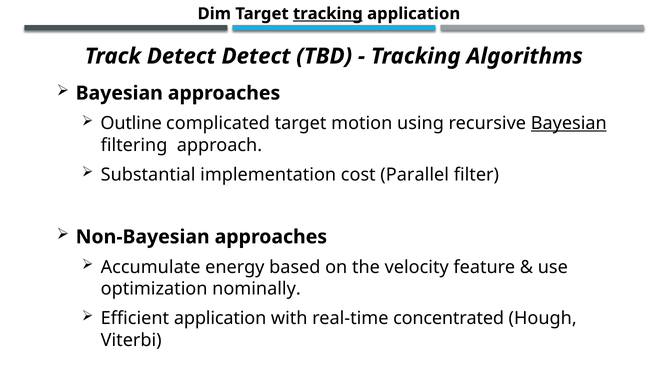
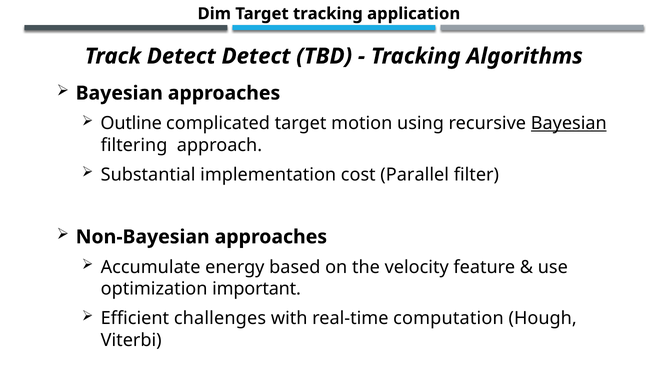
tracking underline: present -> none (328, 14)
nominally: nominally -> important (257, 289)
Efficient application: application -> challenges (220, 318)
concentrated: concentrated -> computation (448, 318)
